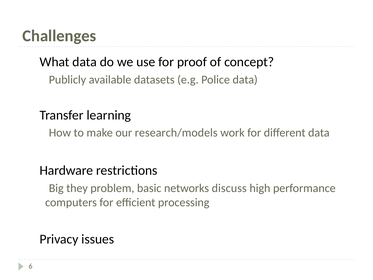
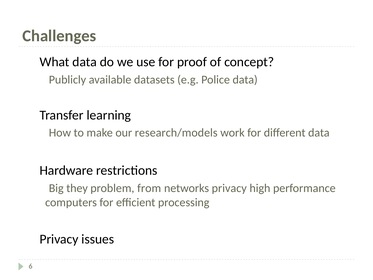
basic: basic -> from (149, 188)
discuss: discuss -> privacy (229, 188)
